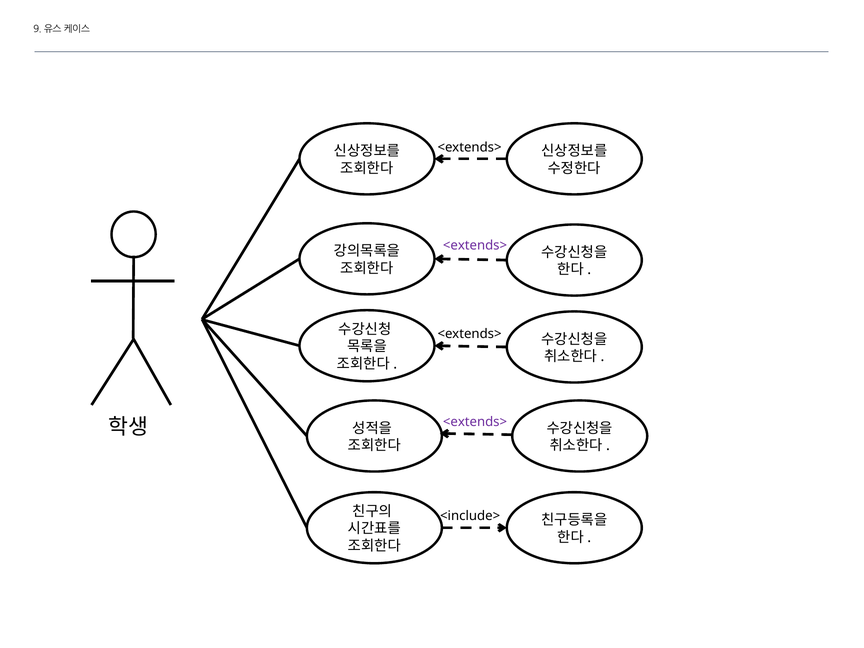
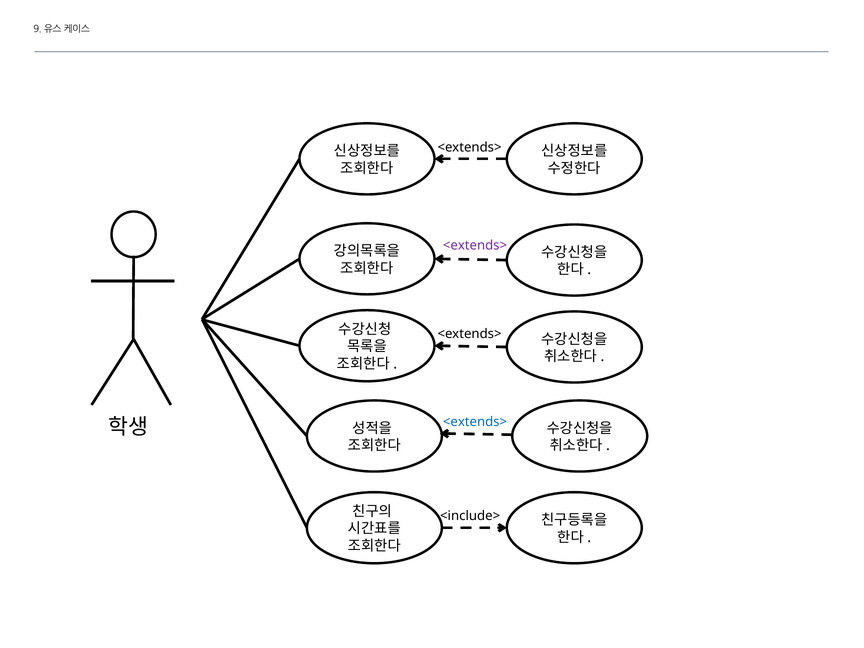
<extends> colour: purple -> blue (475, 422)
